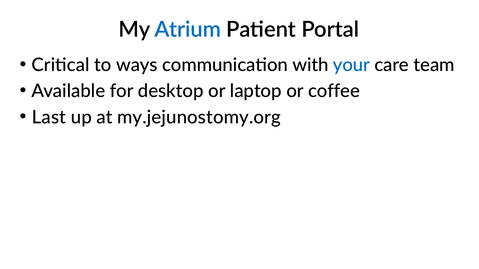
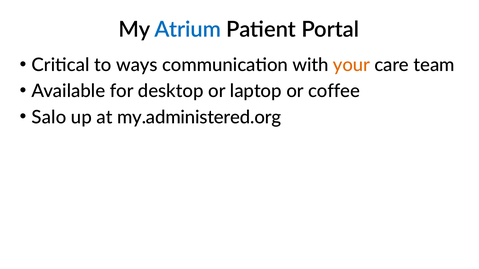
your colour: blue -> orange (352, 65)
Last: Last -> Salo (49, 117)
my.jejunostomy.org: my.jejunostomy.org -> my.administered.org (199, 117)
